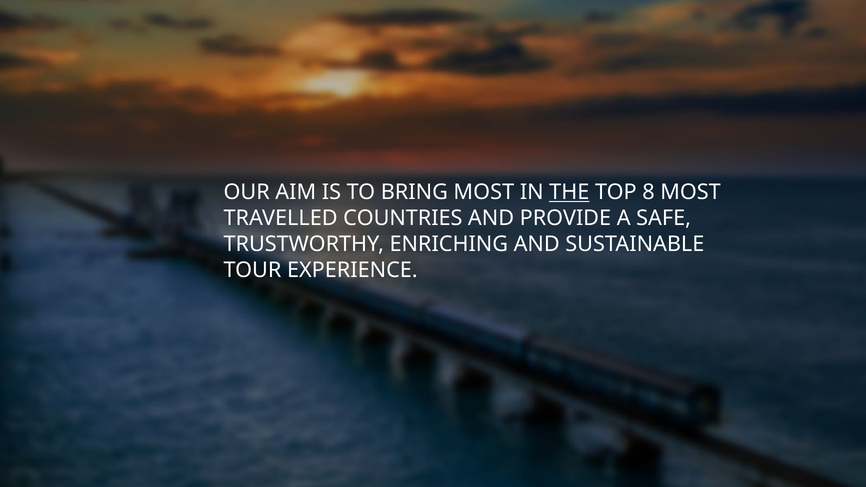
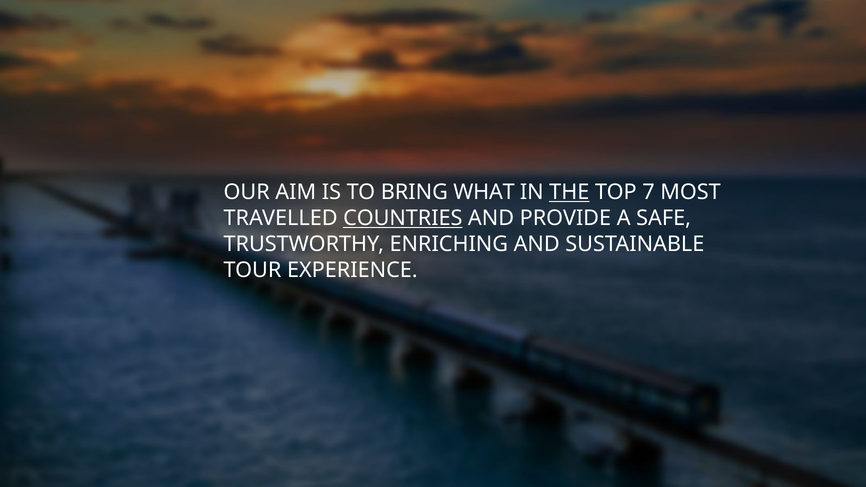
BRING MOST: MOST -> WHAT (484, 192)
8: 8 -> 7 (648, 192)
COUNTRIES underline: none -> present (403, 218)
